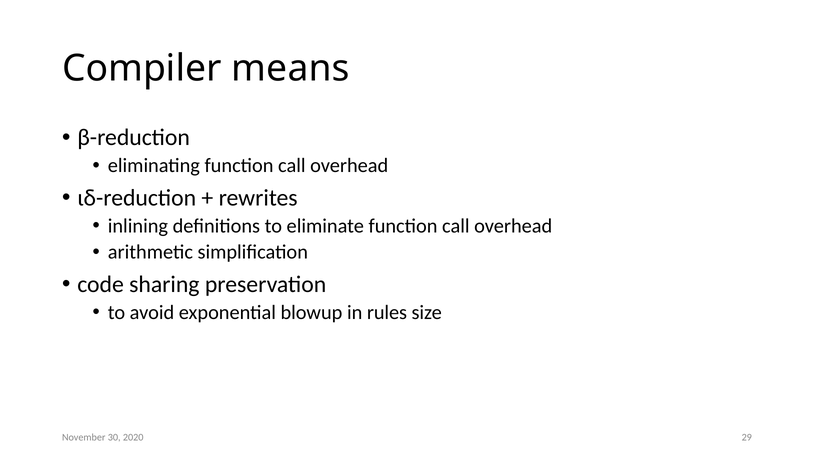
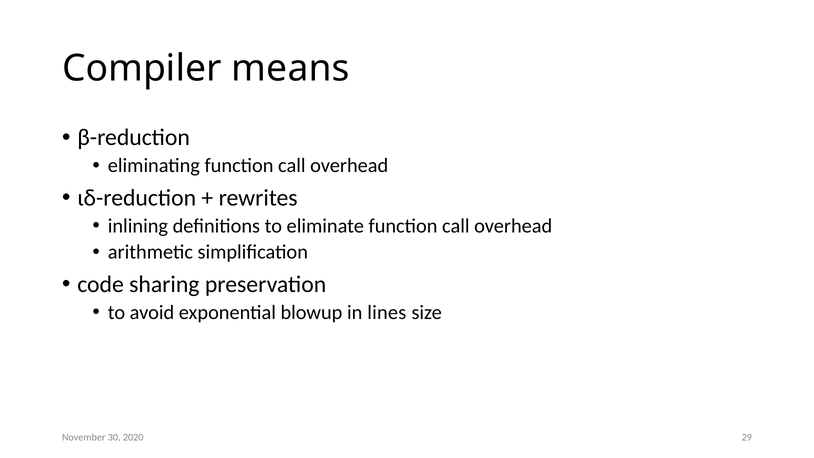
rules: rules -> lines (387, 312)
